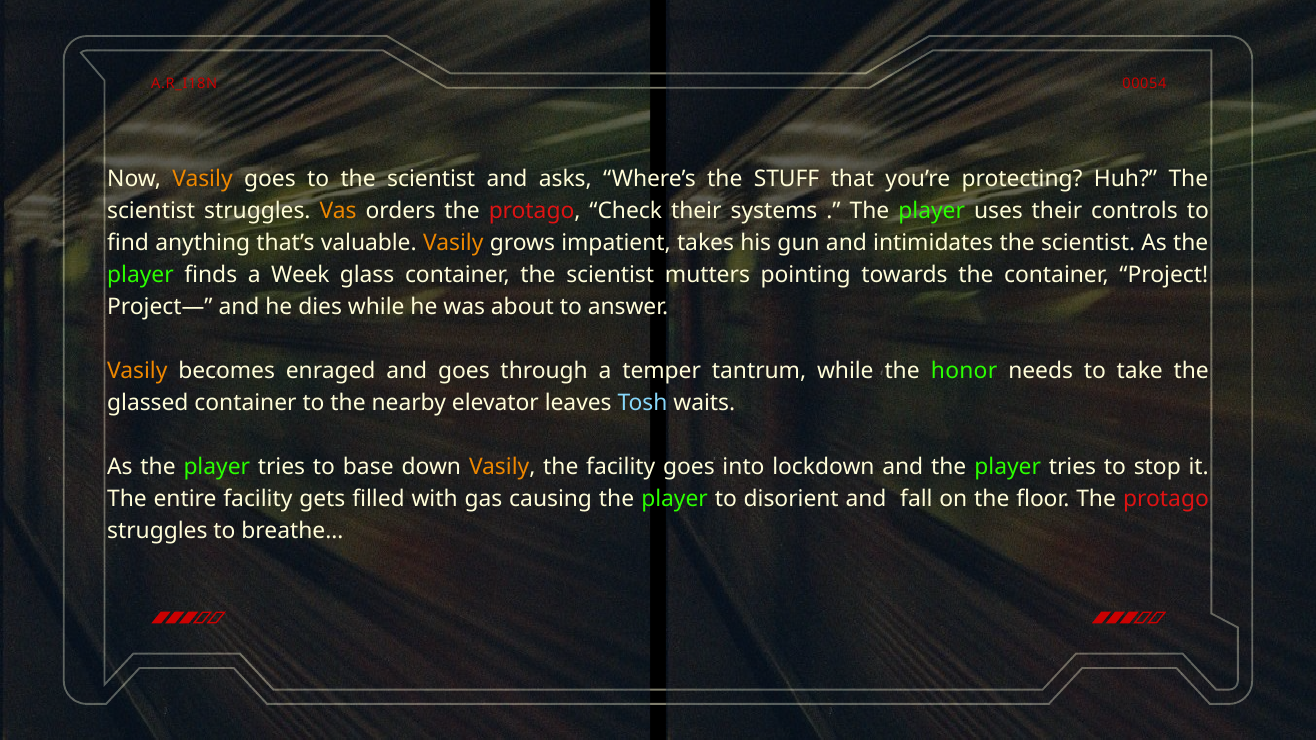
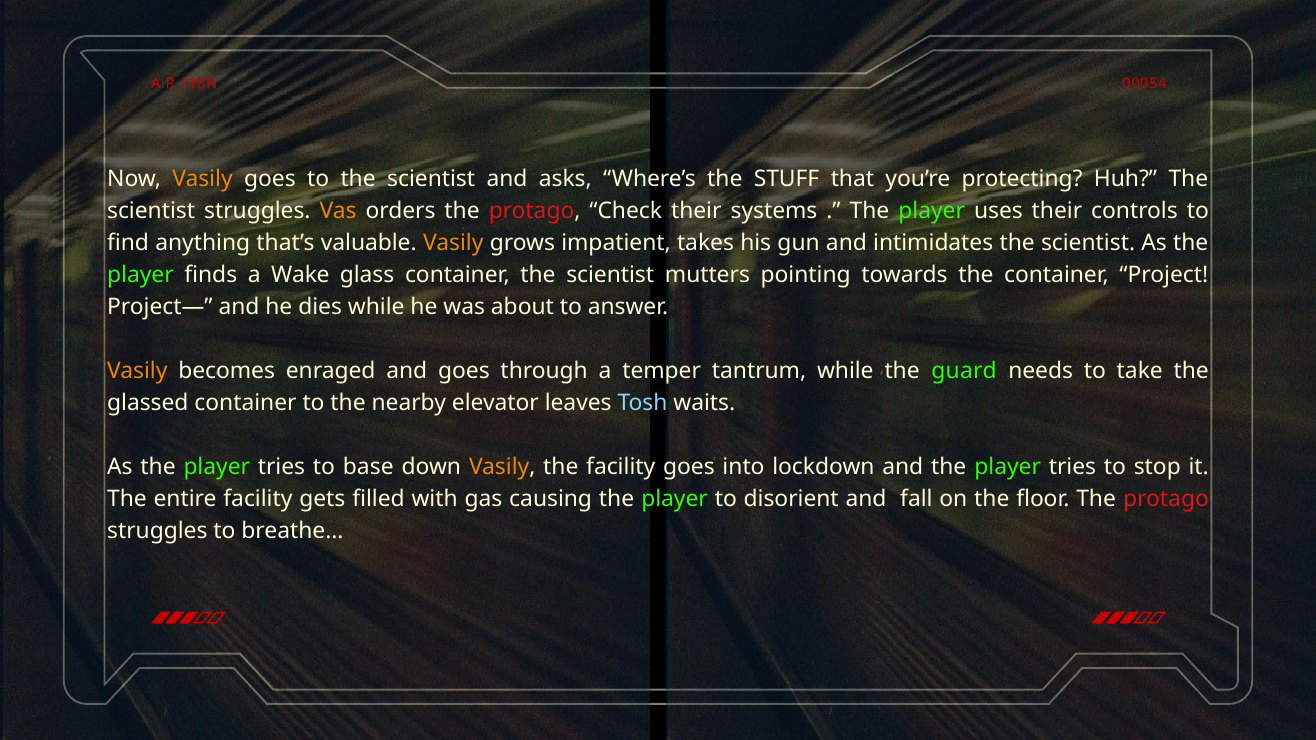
Week: Week -> Wake (300, 275)
honor: honor -> guard (964, 371)
